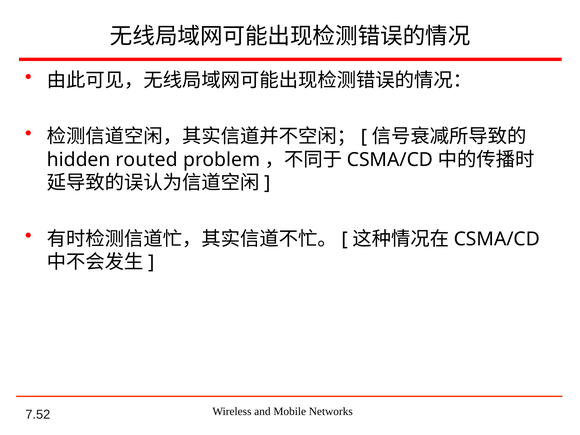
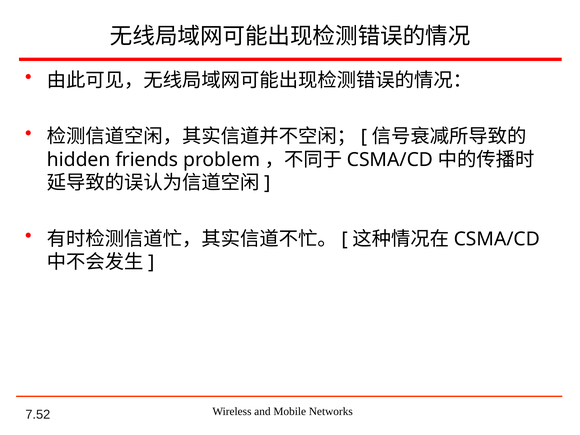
routed: routed -> friends (147, 160)
